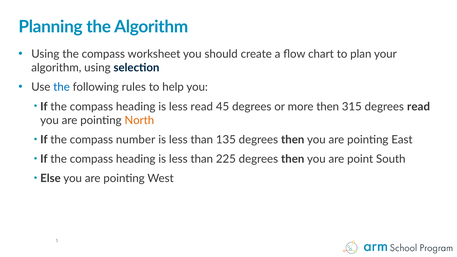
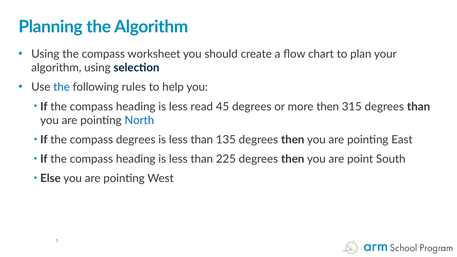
degrees read: read -> than (419, 107)
North colour: orange -> blue (139, 120)
compass number: number -> degrees (136, 140)
